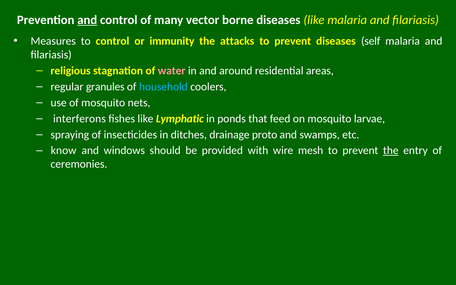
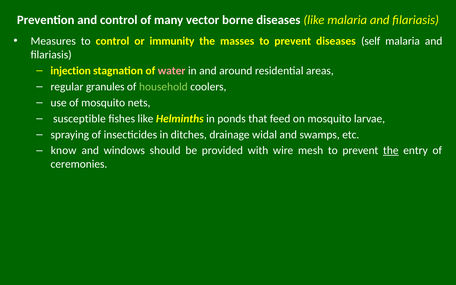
and underline: present -> none (87, 20)
attacks: attacks -> masses (237, 41)
religious: religious -> injection (71, 71)
household colour: light blue -> light green (163, 87)
interferons: interferons -> susceptible (79, 119)
Lymphatic: Lymphatic -> Helminths (180, 119)
proto: proto -> widal (265, 135)
